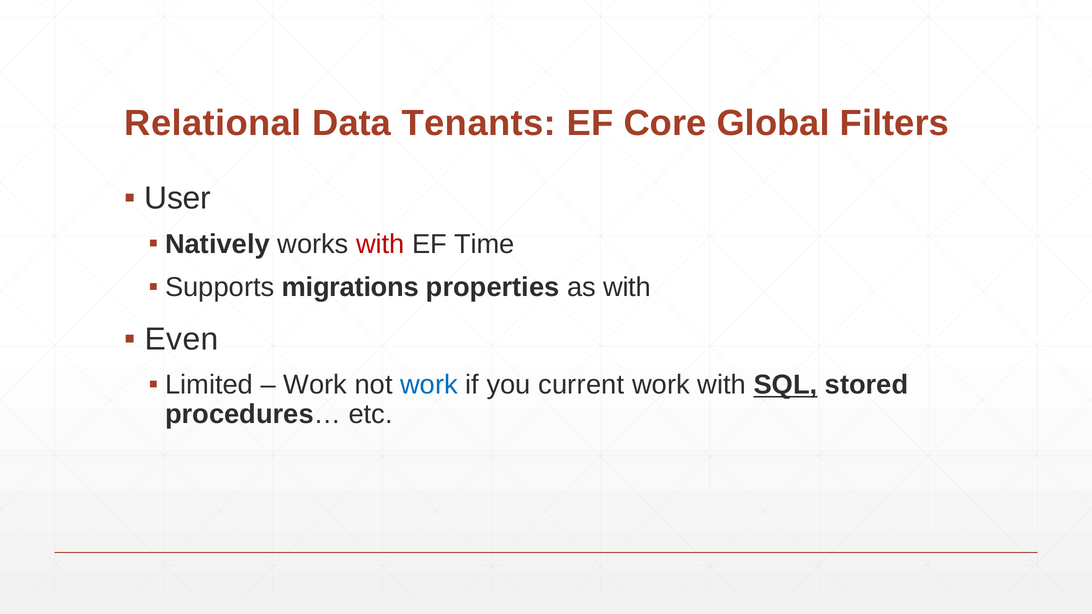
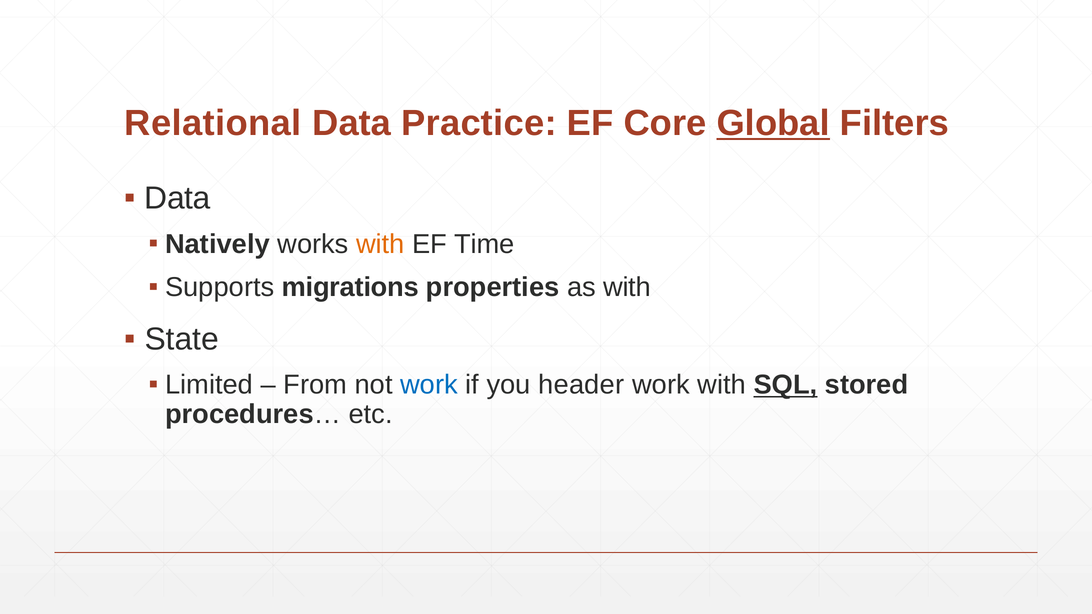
Tenants: Tenants -> Practice (479, 123)
Global underline: none -> present (773, 123)
User: User -> Data (177, 198)
with colour: red -> orange (380, 244)
Even: Even -> State (182, 340)
Work: Work -> From (315, 385)
current: current -> header (581, 385)
